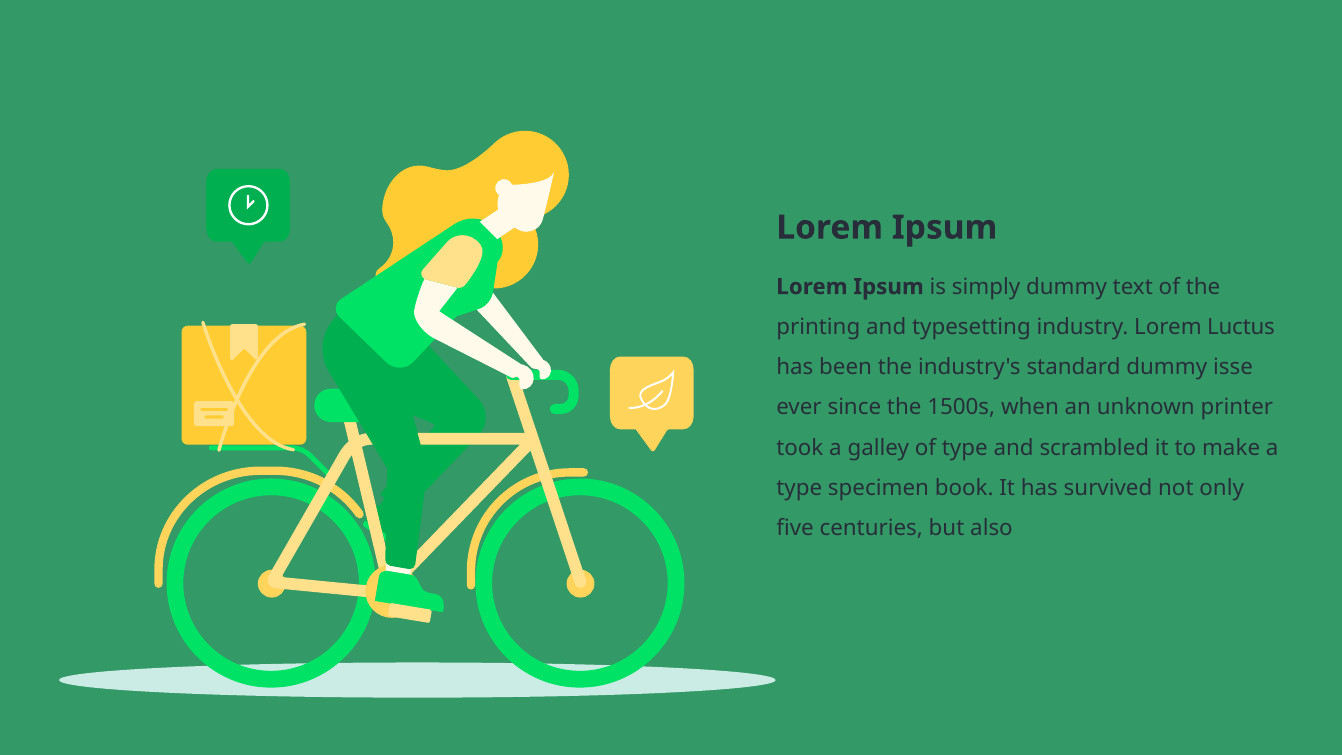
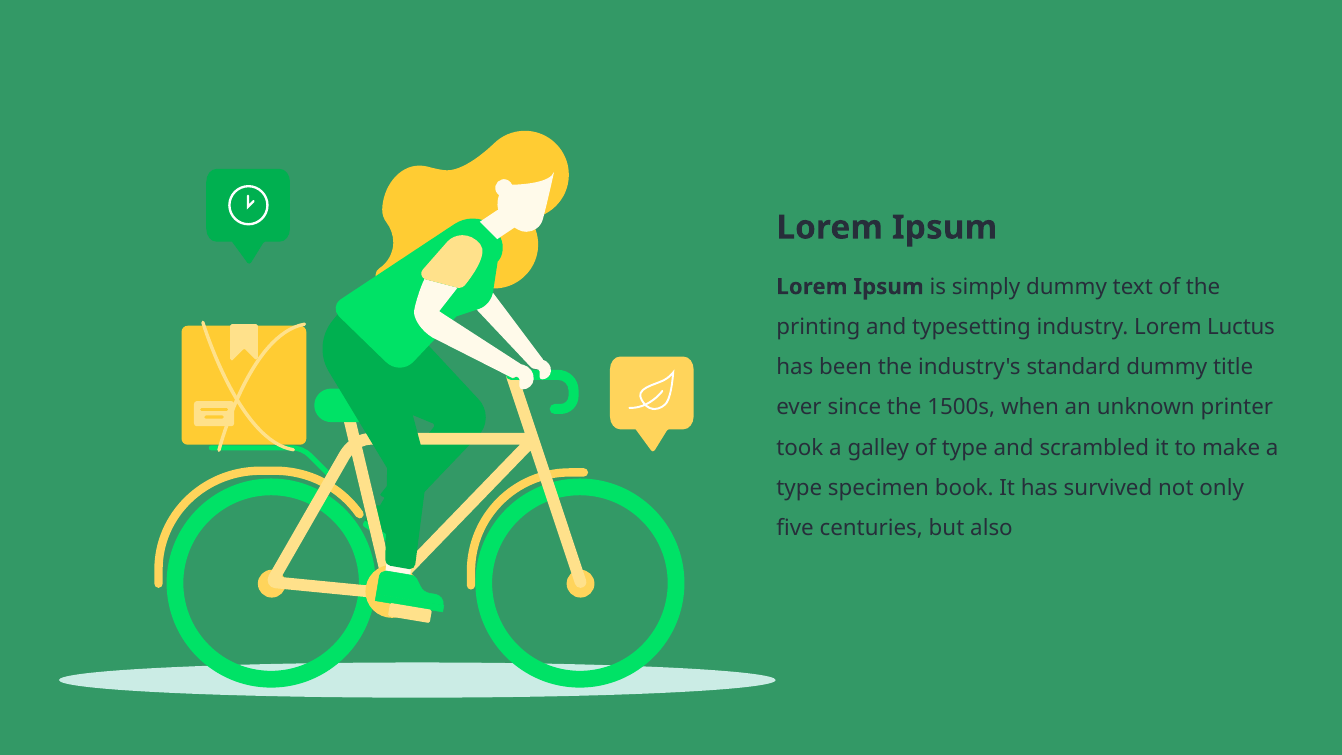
isse: isse -> title (1233, 367)
